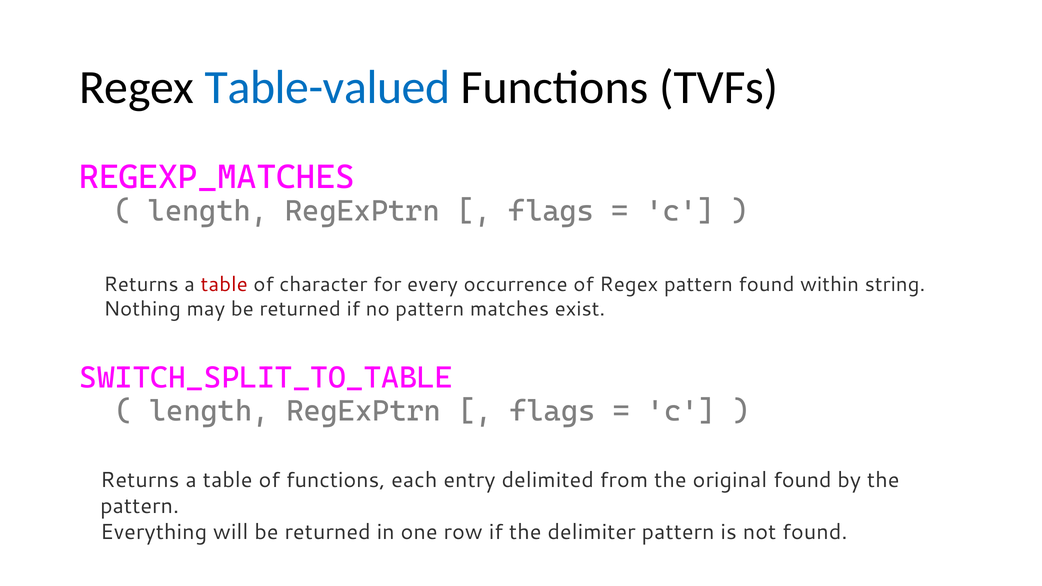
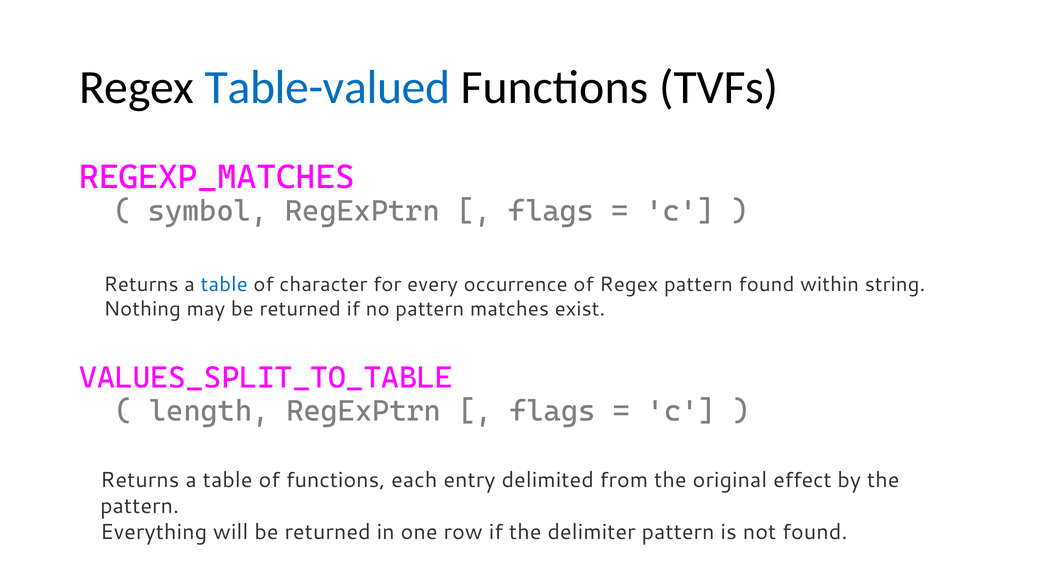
length: length -> symbol (208, 211)
table colour: red -> blue (224, 284)
SWITCH_SPLIT_TO_TABLE: SWITCH_SPLIT_TO_TABLE -> VALUES_SPLIT_TO_TABLE (266, 378)
original found: found -> effect (802, 480)
